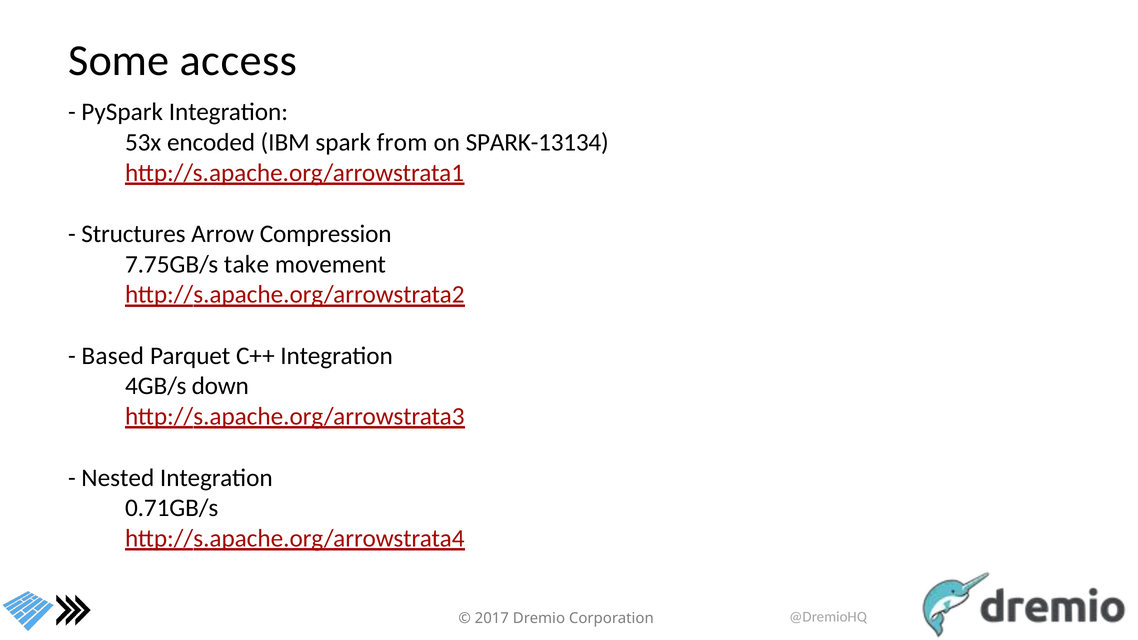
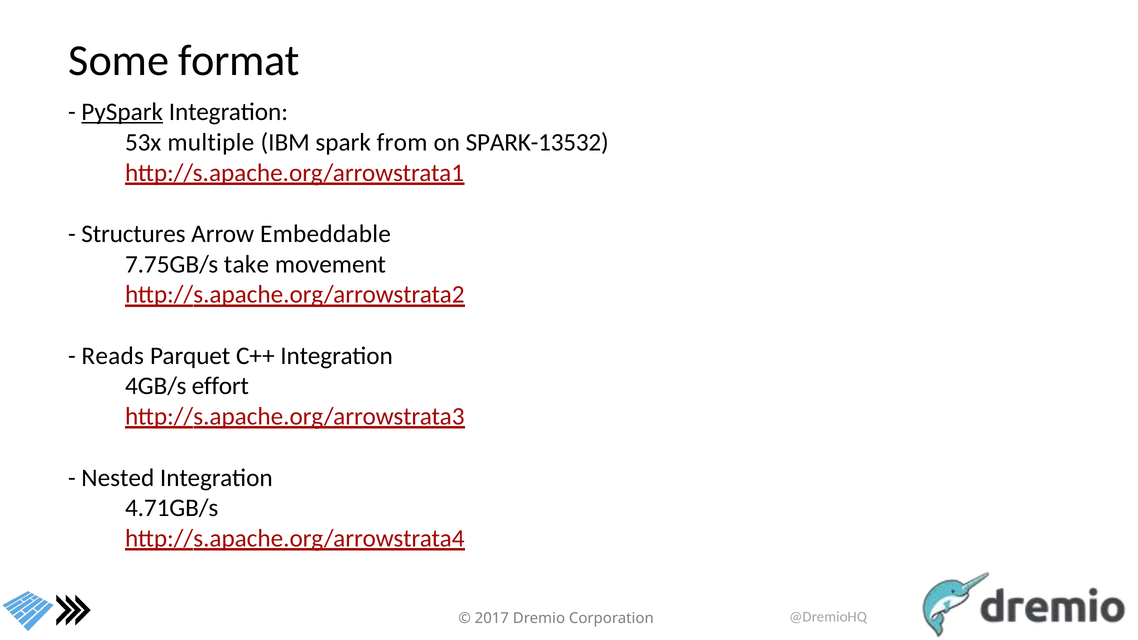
access: access -> format (239, 61)
PySpark underline: none -> present (122, 112)
encoded: encoded -> multiple (211, 142)
SPARK-13134: SPARK-13134 -> SPARK-13532 (537, 142)
Compression: Compression -> Embeddable (325, 234)
Based: Based -> Reads (113, 356)
down: down -> effort (220, 386)
0.71GB/s: 0.71GB/s -> 4.71GB/s (172, 508)
